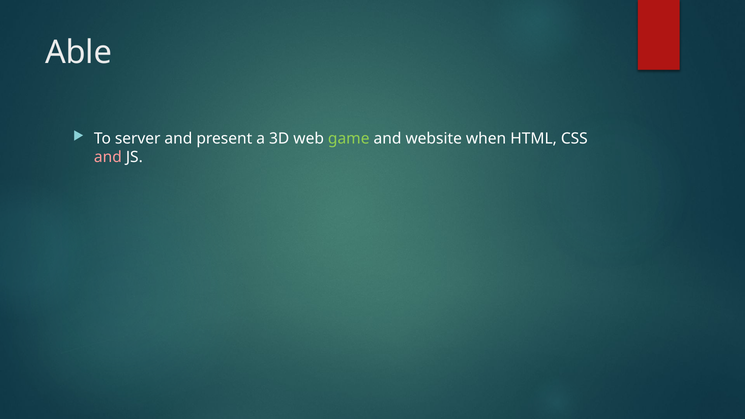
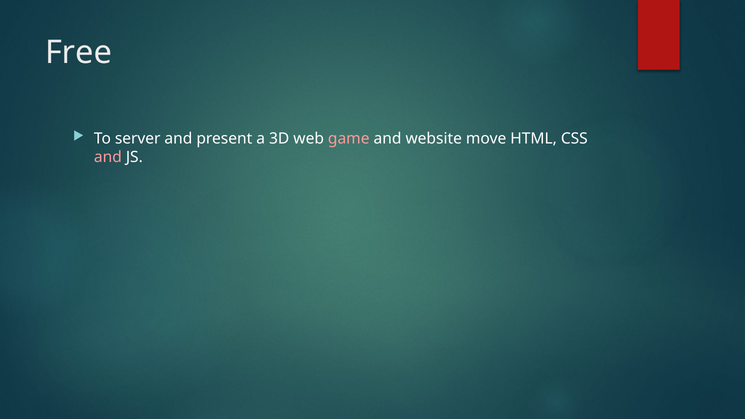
Able: Able -> Free (79, 52)
game colour: light green -> pink (349, 139)
when: when -> move (486, 139)
